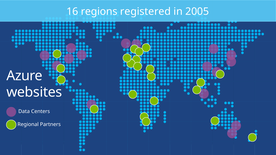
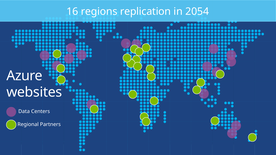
registered: registered -> replication (146, 12)
2005: 2005 -> 2054 (197, 12)
